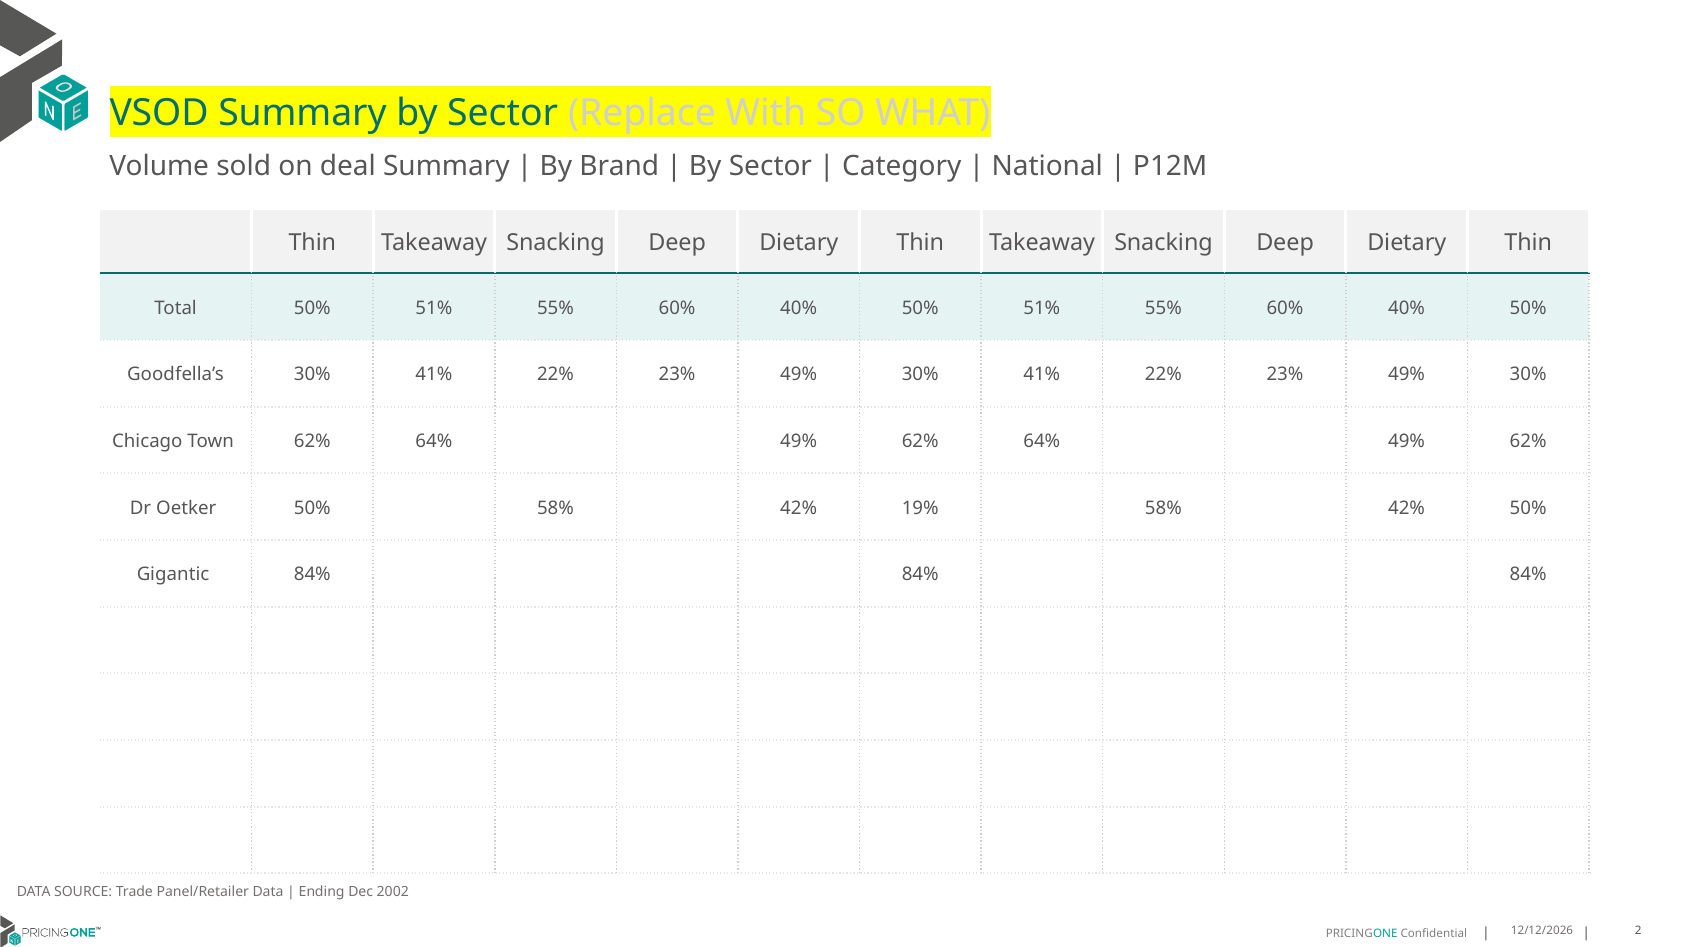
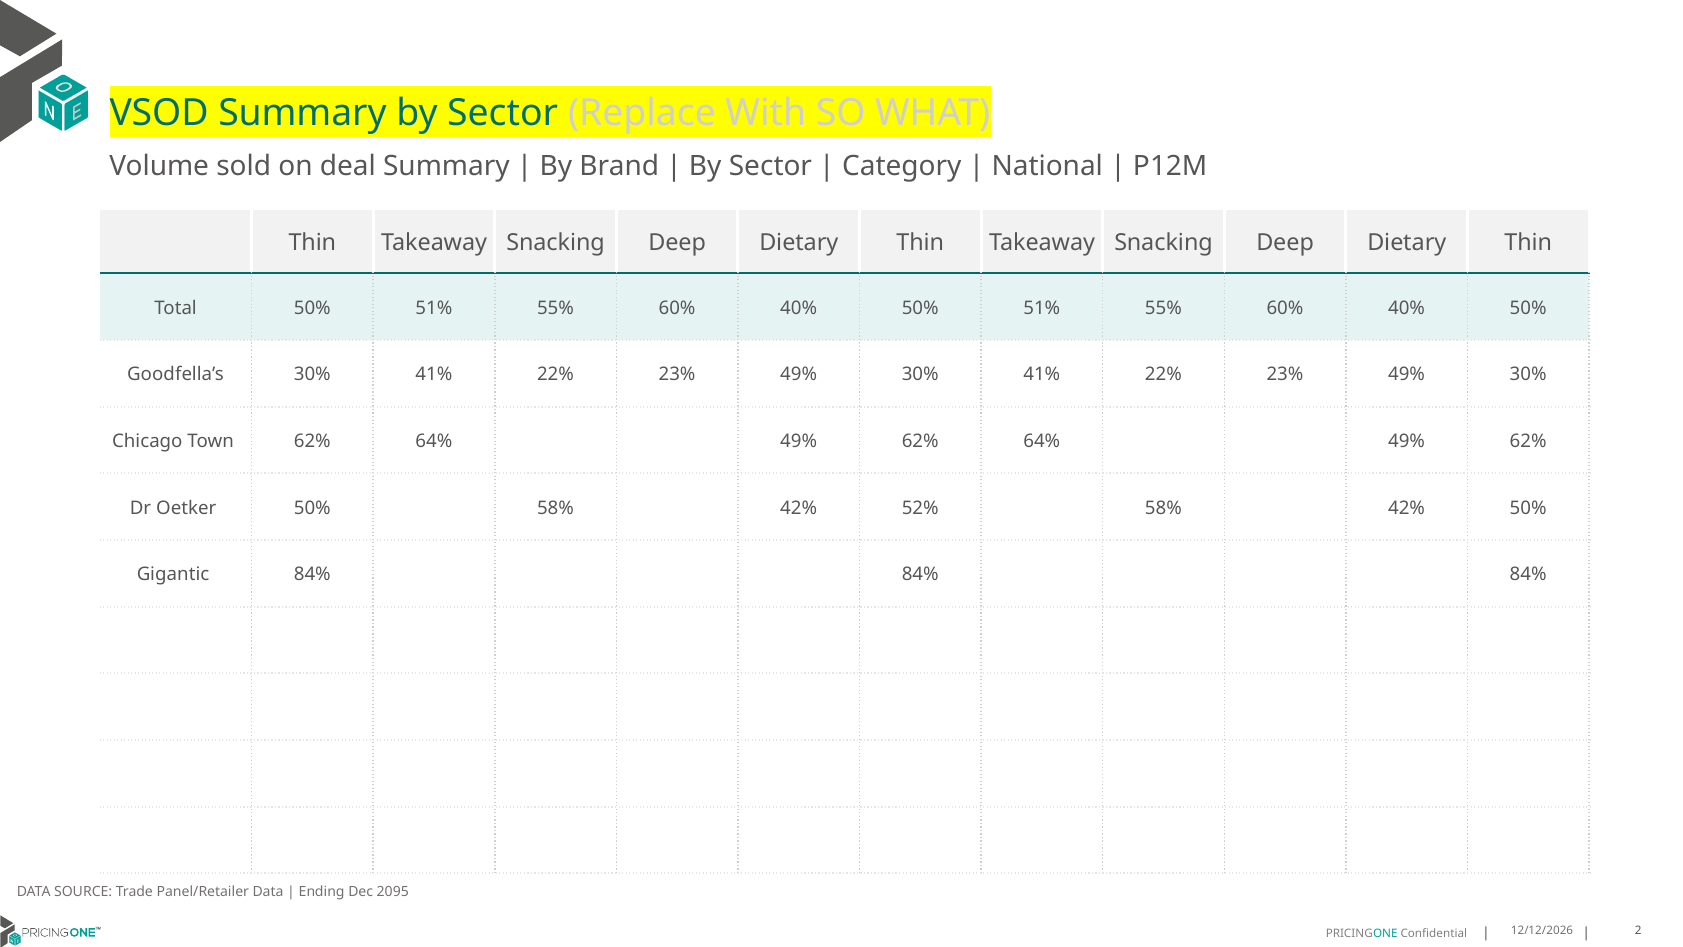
19%: 19% -> 52% (920, 508)
2002: 2002 -> 2095 (393, 892)
